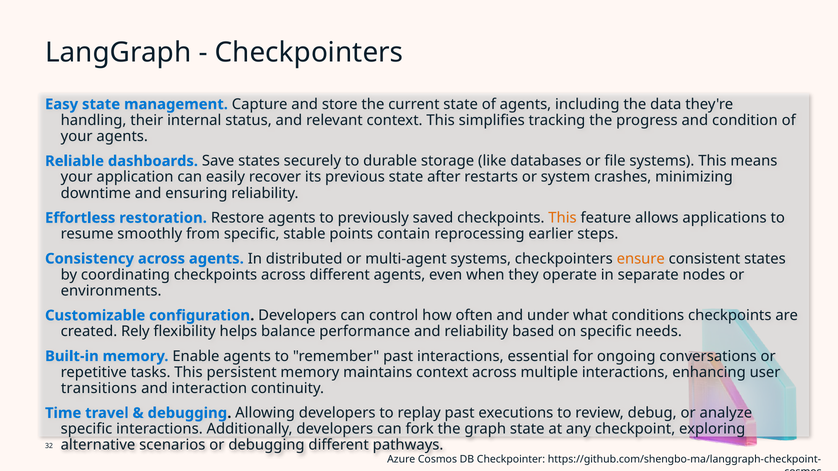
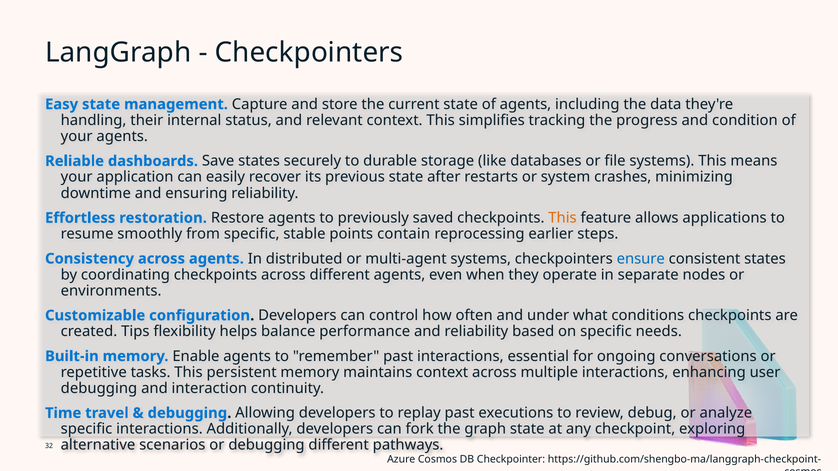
ensure colour: orange -> blue (641, 259)
Rely: Rely -> Tips (135, 332)
transitions: transitions -> debugging (99, 389)
